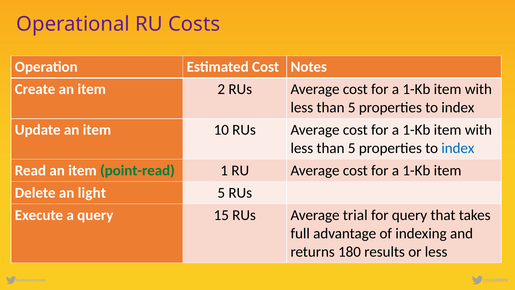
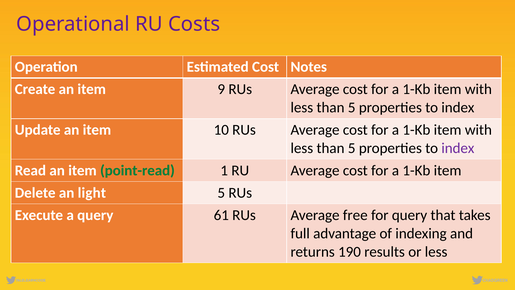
2: 2 -> 9 (221, 89)
index colour: blue -> purple (458, 148)
15: 15 -> 61 (221, 215)
trial: trial -> free (355, 215)
180: 180 -> 190 (350, 252)
